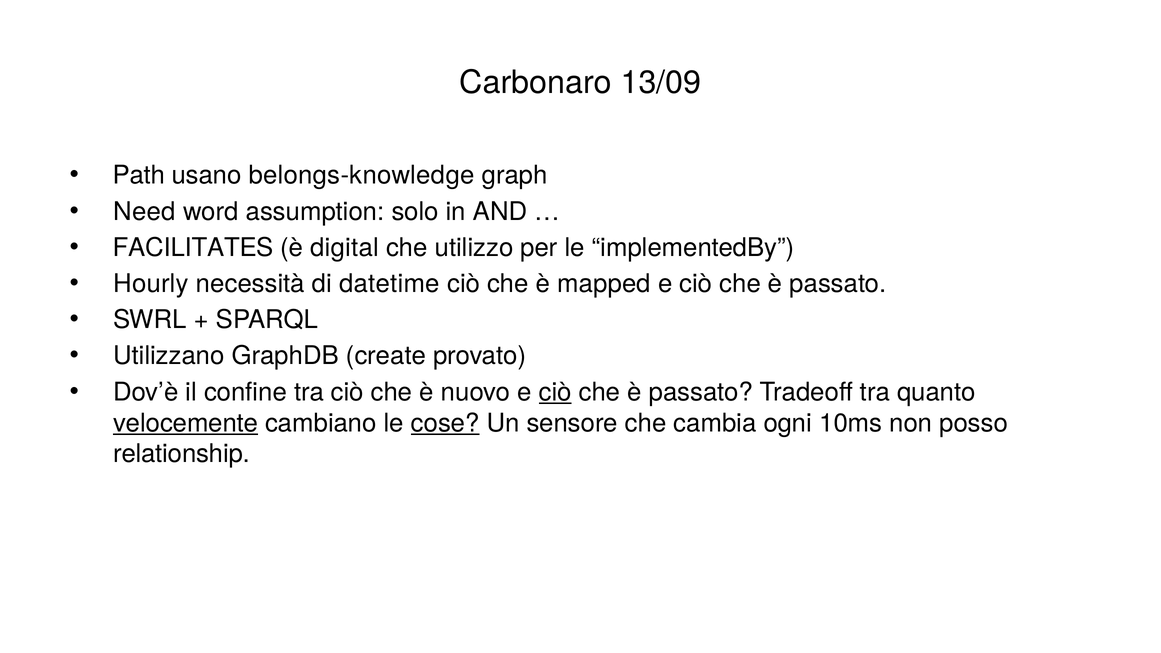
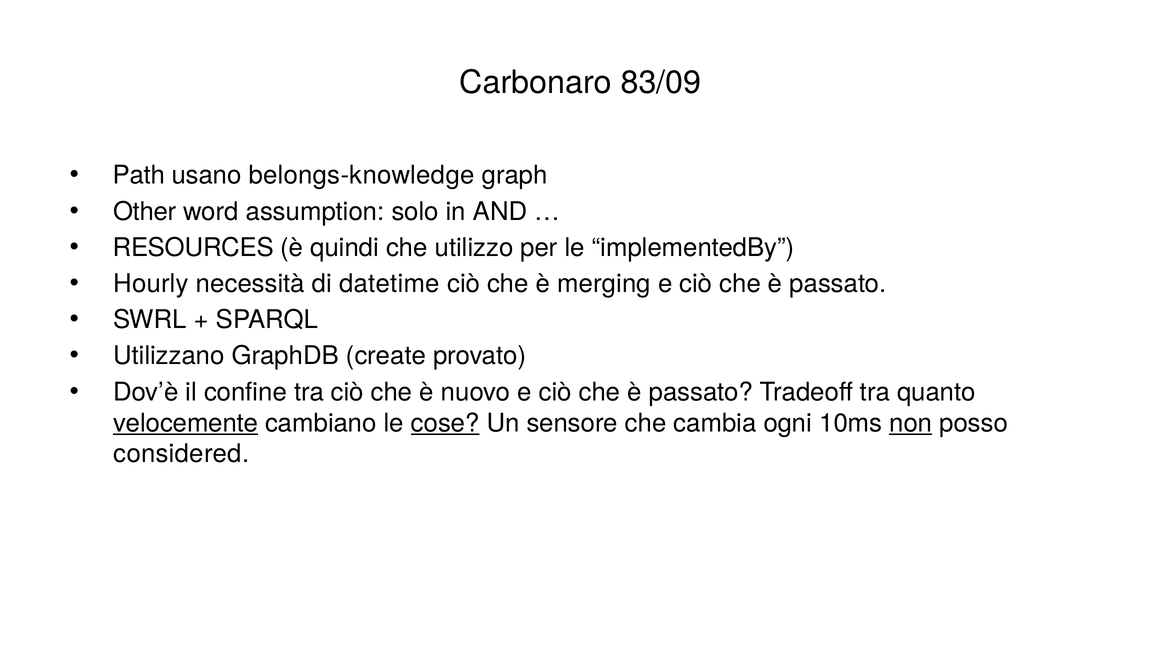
13/09: 13/09 -> 83/09 (661, 83)
Need: Need -> Other (145, 212)
FACILITATES: FACILITATES -> RESOURCES (193, 248)
digital: digital -> quindi (345, 248)
mapped: mapped -> merging (604, 284)
ciò underline: present -> none (555, 392)
non underline: none -> present (911, 423)
relationship: relationship -> considered (181, 454)
